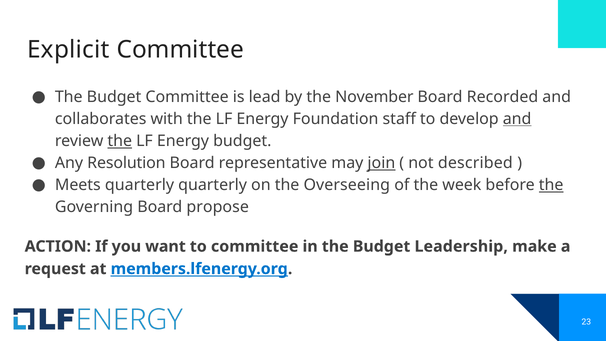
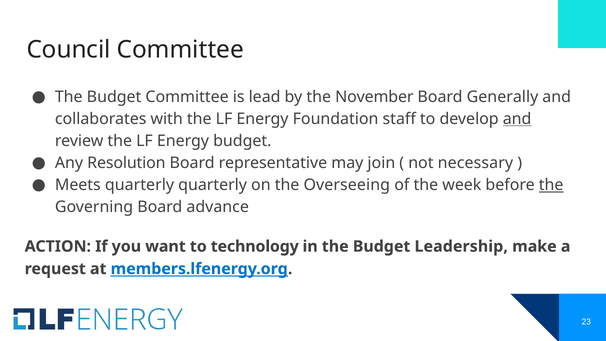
Explicit: Explicit -> Council (69, 50)
Recorded: Recorded -> Generally (502, 97)
the underline: present -> none (120, 141)
join underline: present -> none (381, 163)
described: described -> necessary (475, 163)
propose: propose -> advance (218, 207)
to committee: committee -> technology (255, 246)
